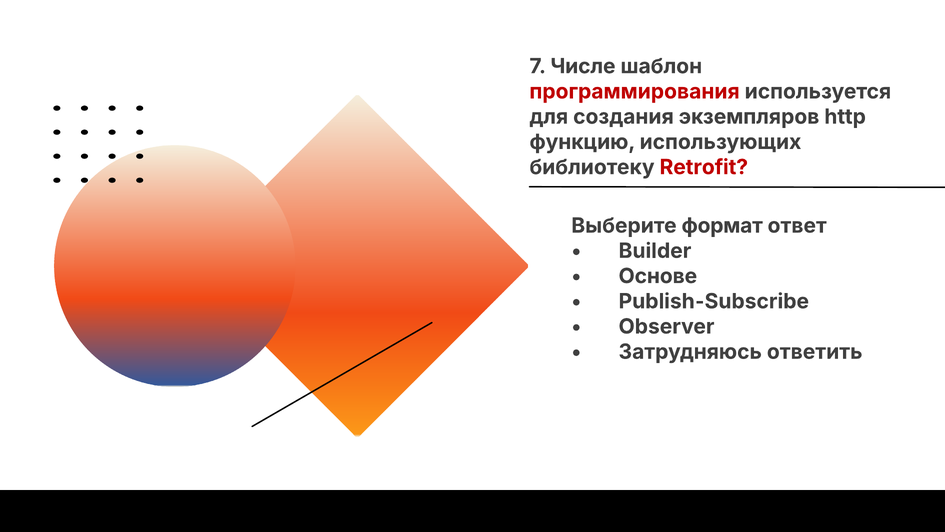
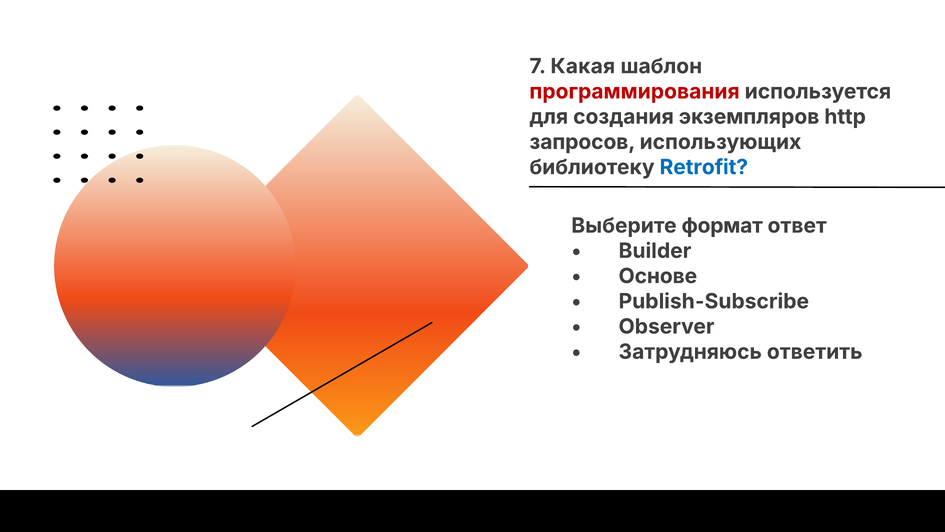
Числе: Числе -> Какая (583, 66)
функцию: функцию -> запросов (582, 142)
Retrofit colour: red -> blue (704, 167)
